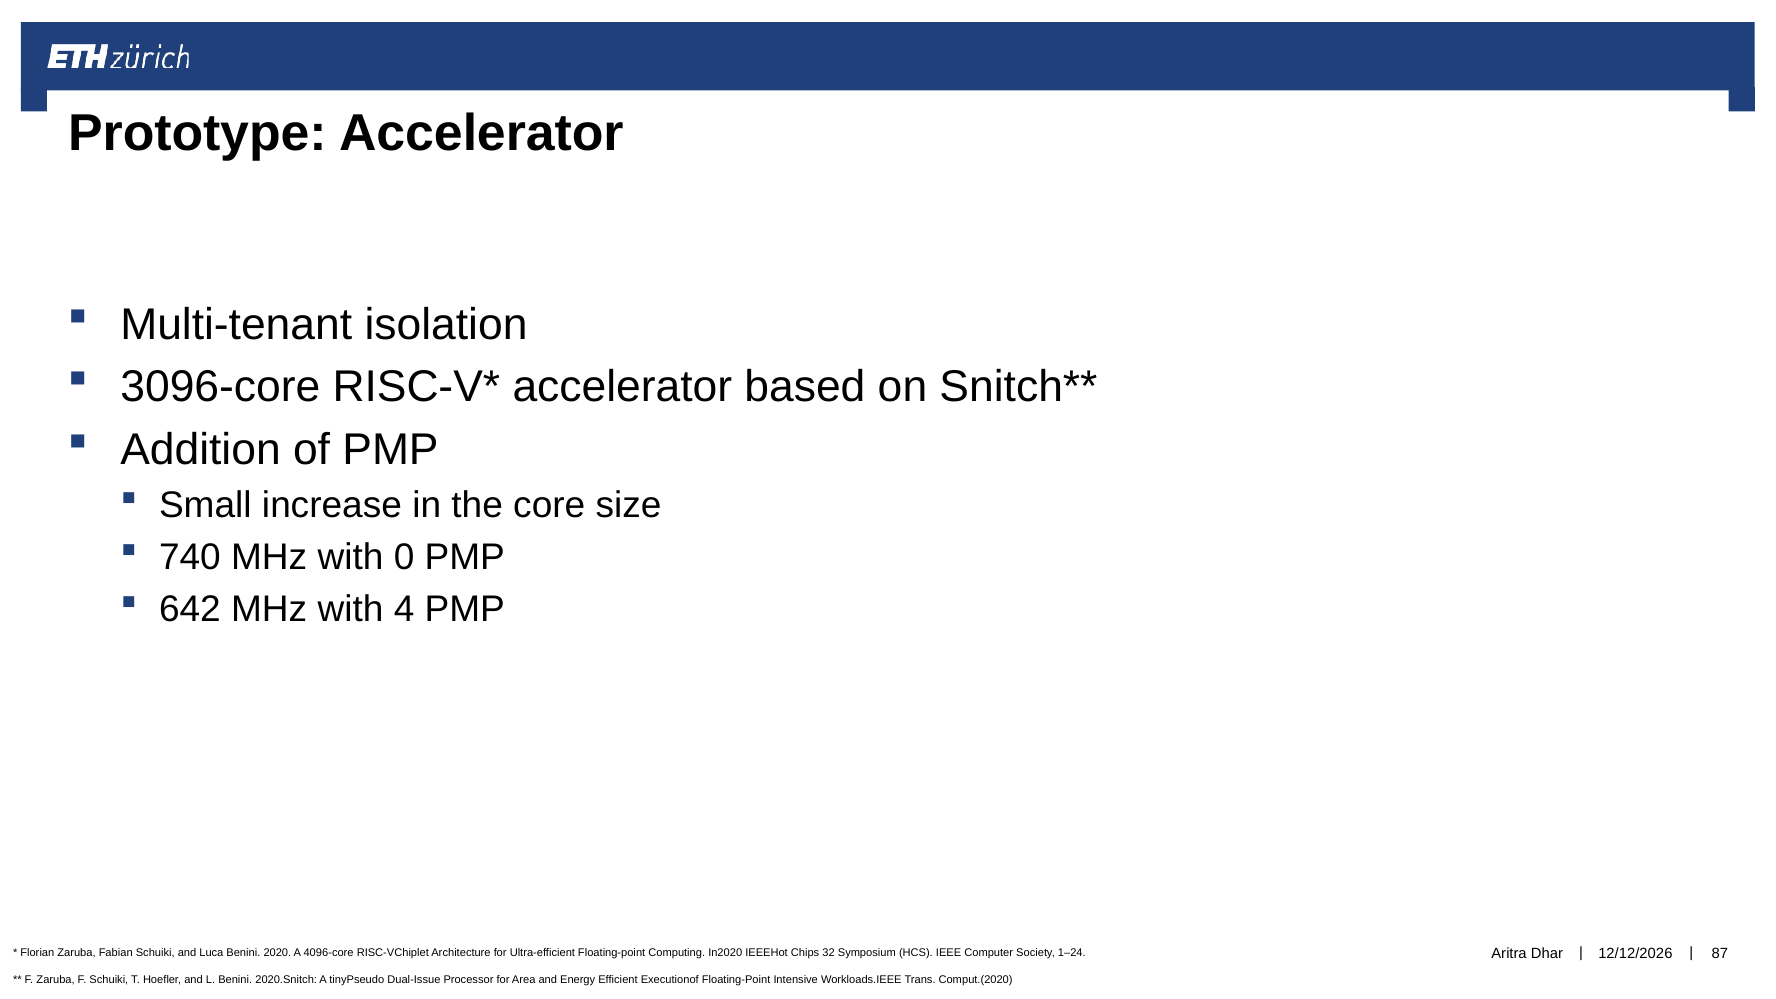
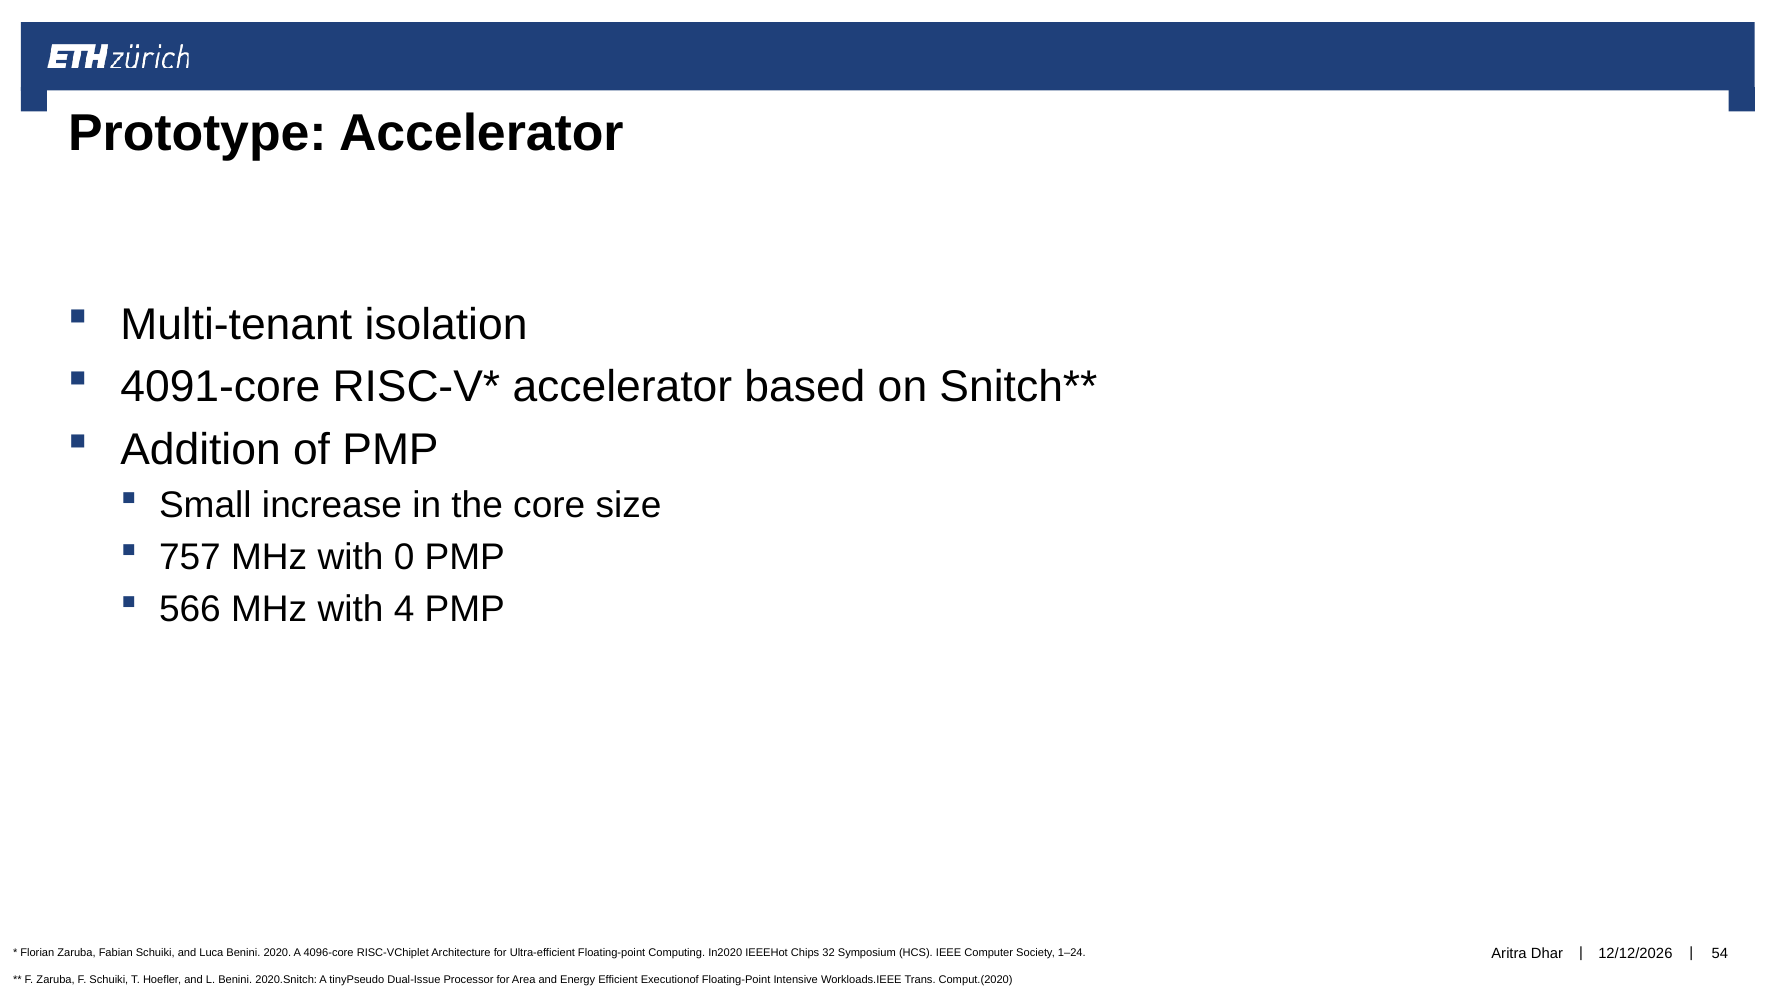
3096-core: 3096-core -> 4091-core (220, 387)
740: 740 -> 757 (190, 557)
642: 642 -> 566 (190, 609)
87: 87 -> 54 (1720, 954)
